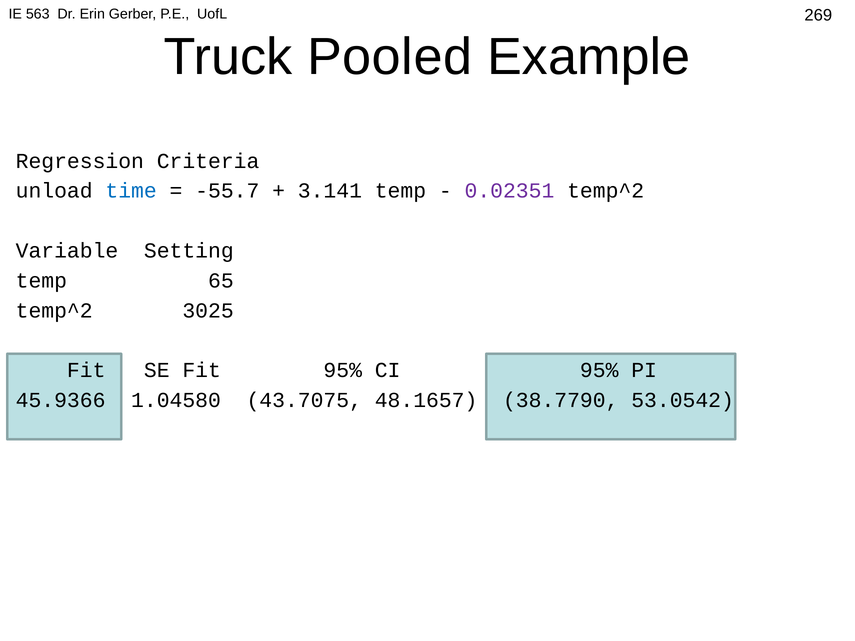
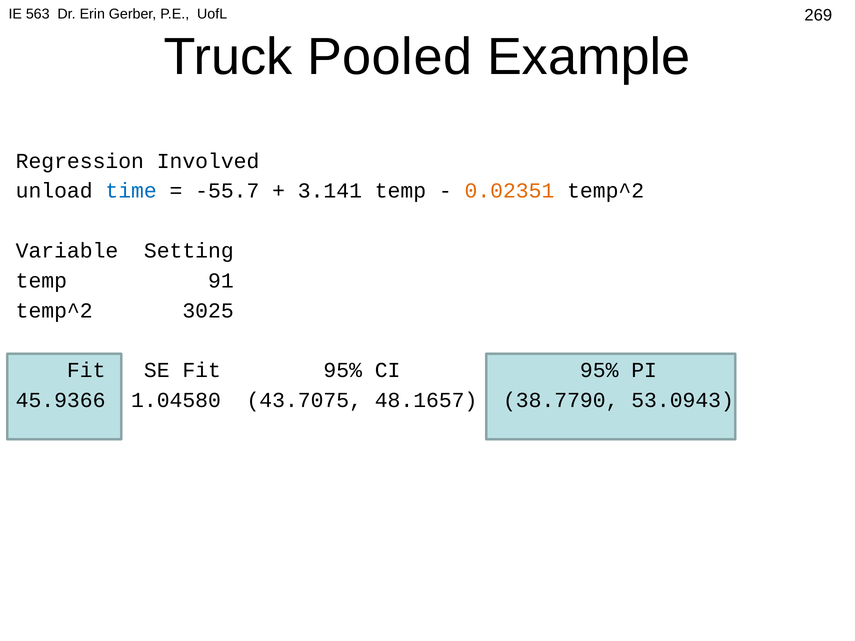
Criteria: Criteria -> Involved (208, 161)
0.02351 colour: purple -> orange (509, 191)
65: 65 -> 91 (221, 281)
53.0542: 53.0542 -> 53.0943 (683, 400)
